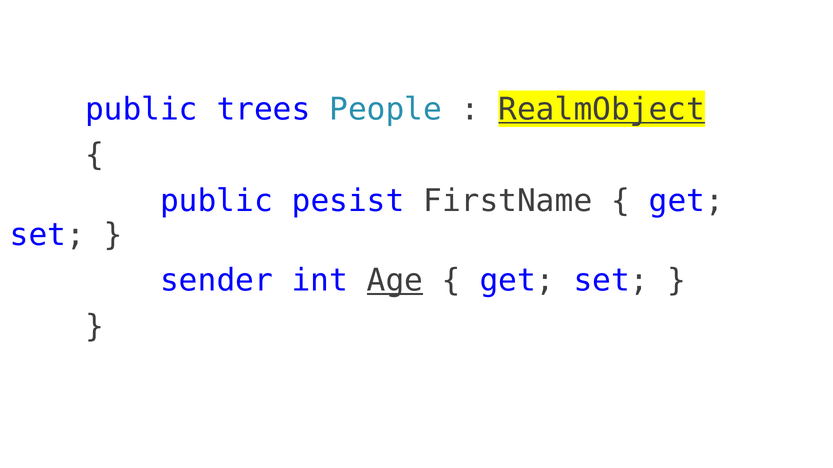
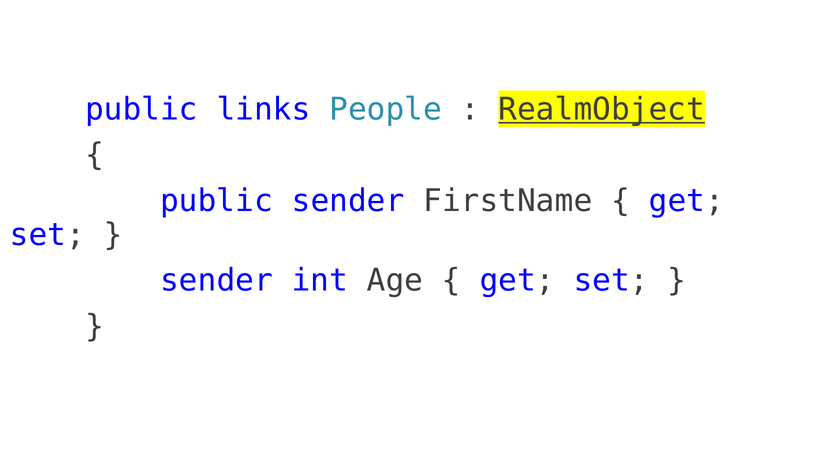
trees: trees -> links (263, 109)
public pesist: pesist -> sender (348, 201)
Age underline: present -> none (395, 281)
